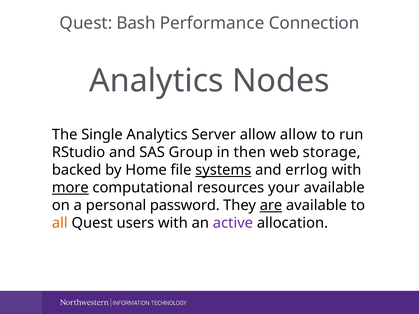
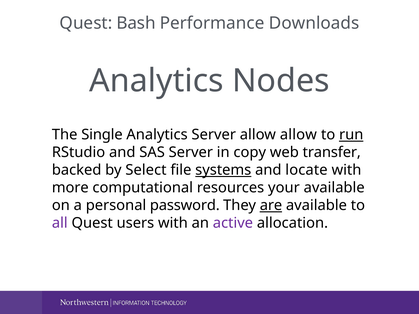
Connection: Connection -> Downloads (314, 23)
run underline: none -> present (351, 135)
SAS Group: Group -> Server (191, 153)
then: then -> copy (250, 153)
storage: storage -> transfer (332, 153)
Home: Home -> Select (146, 170)
errlog: errlog -> locate (306, 170)
more underline: present -> none (70, 188)
all colour: orange -> purple (60, 223)
